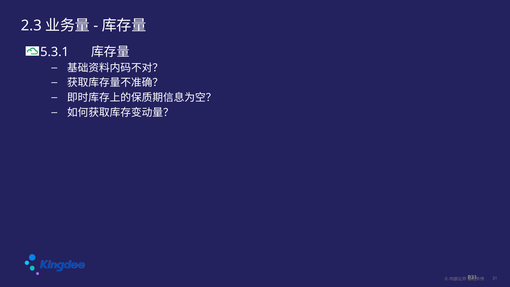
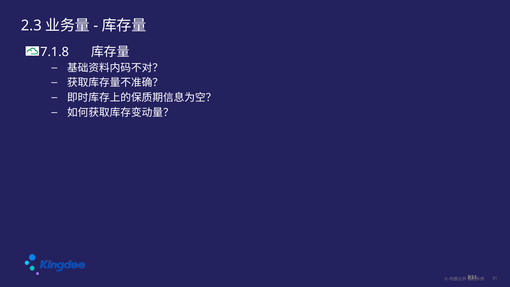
5.3.1: 5.3.1 -> 7.1.8 (55, 52)
